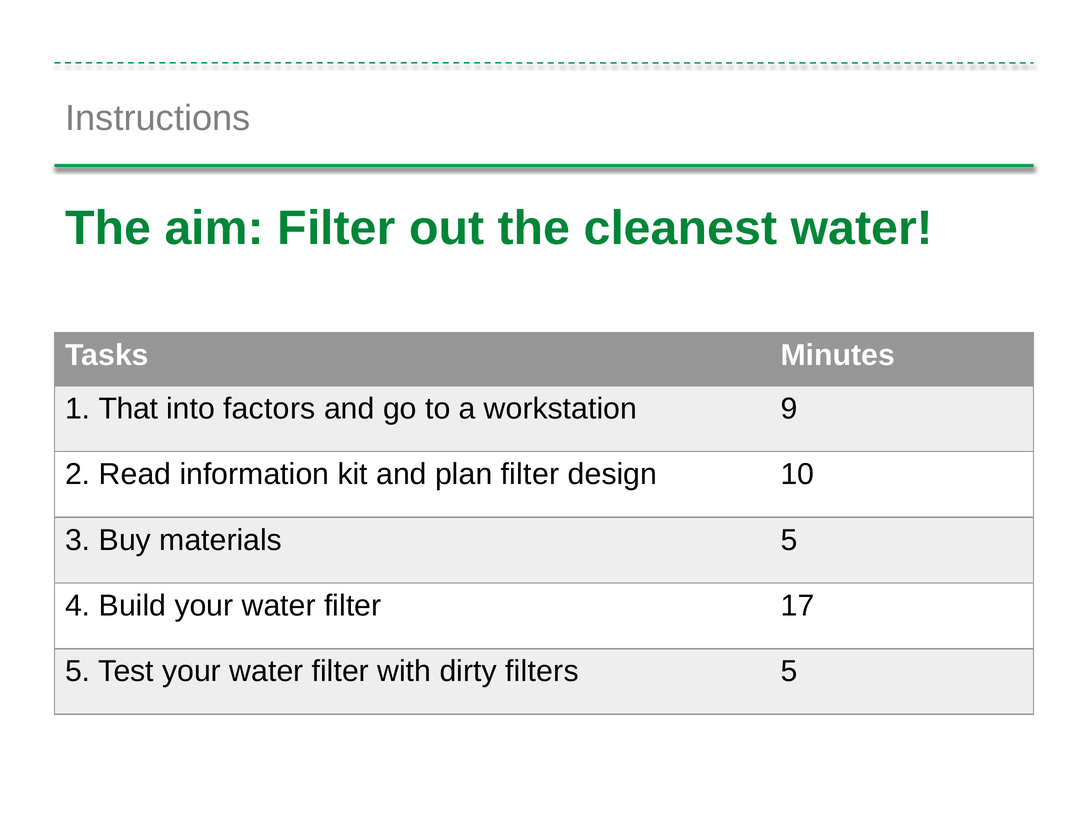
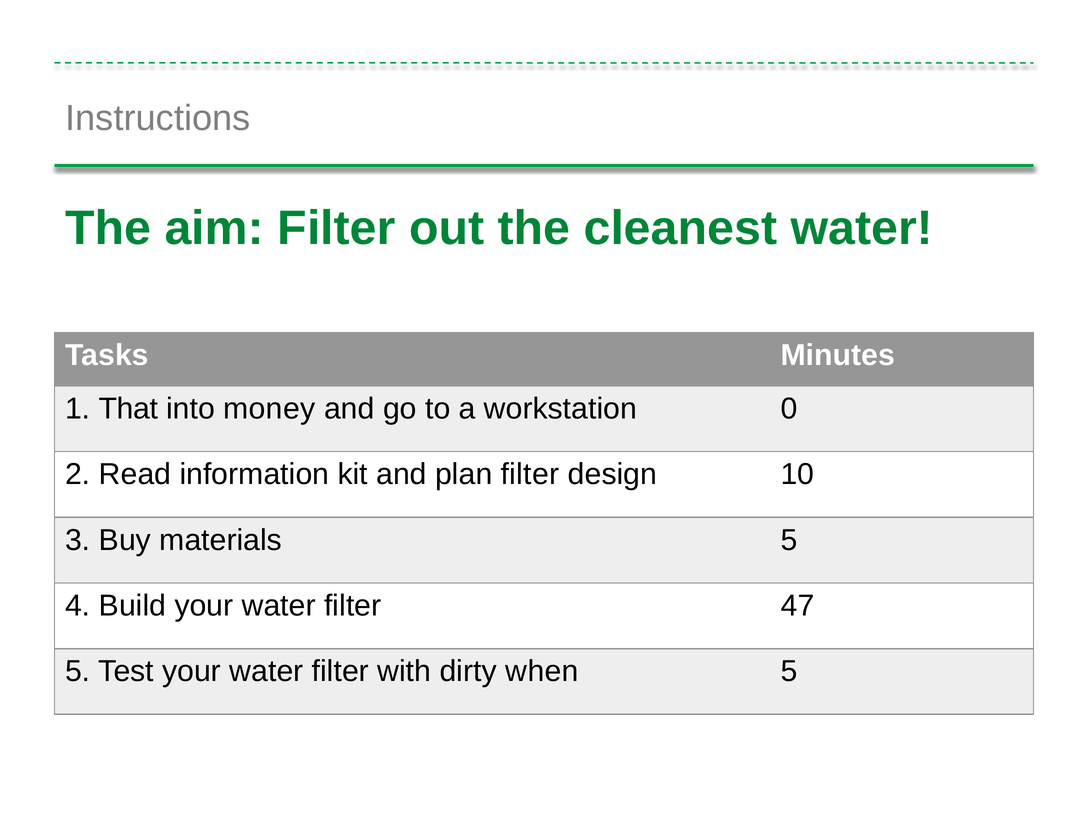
factors: factors -> money (269, 409)
9: 9 -> 0 (789, 409)
17: 17 -> 47 (798, 606)
filters: filters -> when (542, 671)
